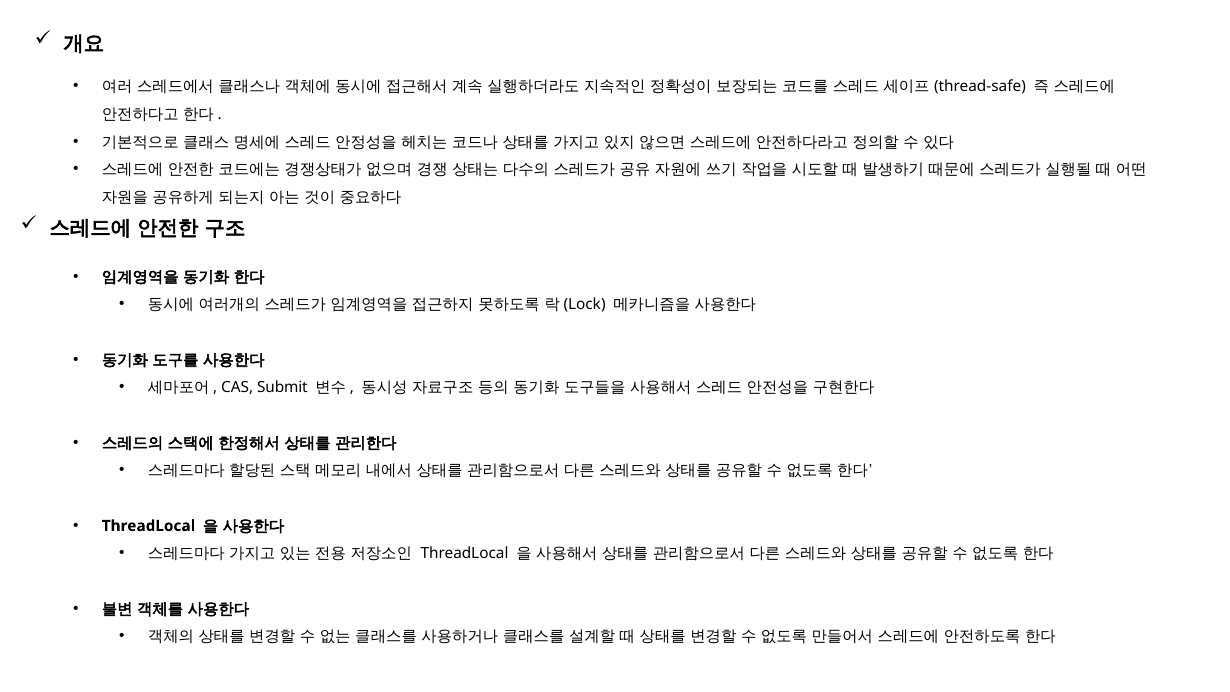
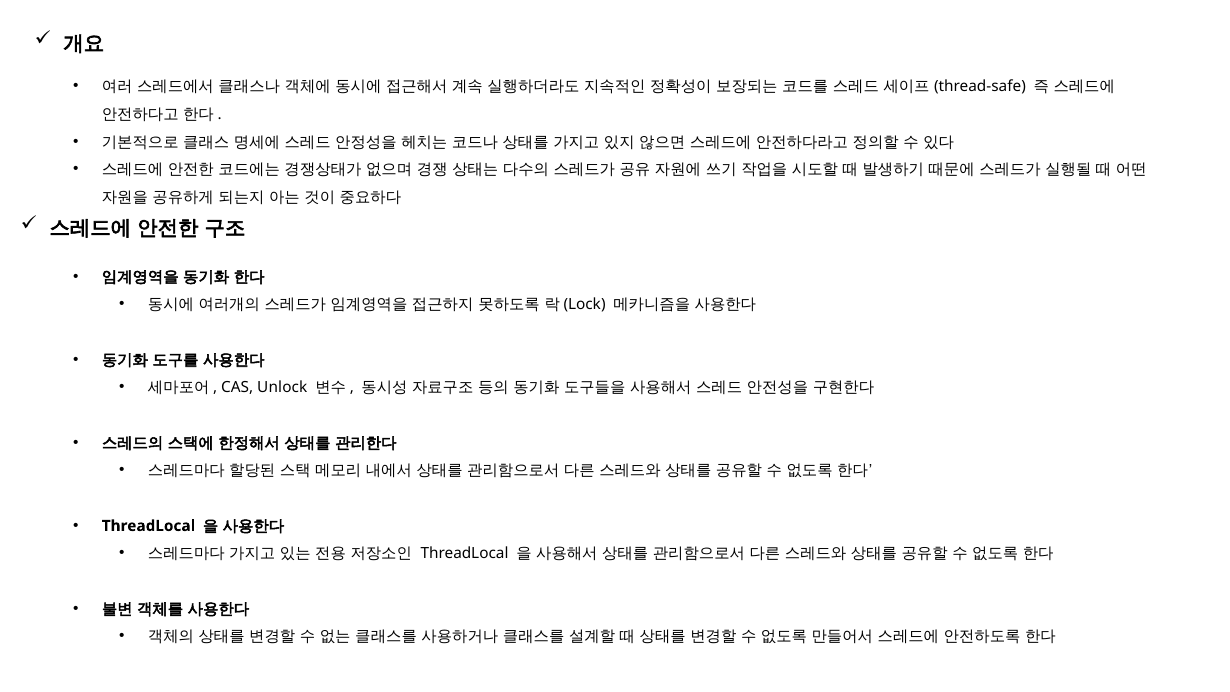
Submit: Submit -> Unlock (282, 387)
